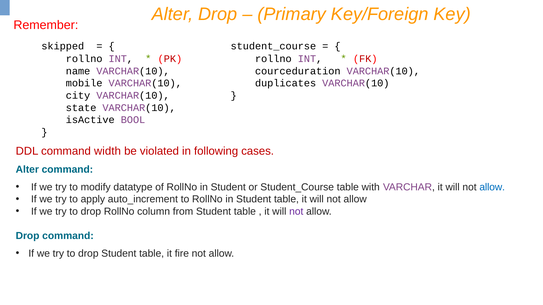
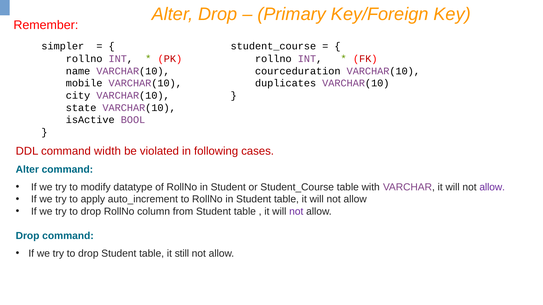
skipped: skipped -> simpler (63, 46)
allow colour: blue -> purple (492, 187)
fire: fire -> still (182, 254)
